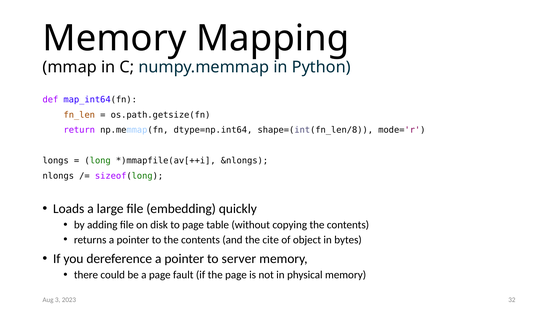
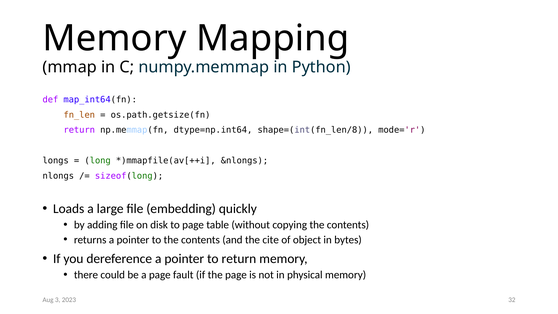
to server: server -> return (239, 259)
